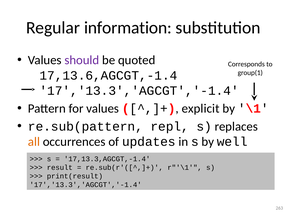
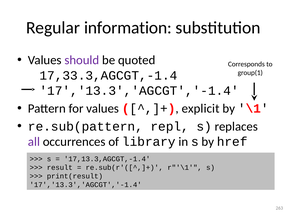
17,13.6,AGCGT,-1.4: 17,13.6,AGCGT,-1.4 -> 17,33.3,AGCGT,-1.4 (108, 76)
all colour: orange -> purple (34, 142)
updates: updates -> library (149, 142)
well: well -> href (232, 142)
